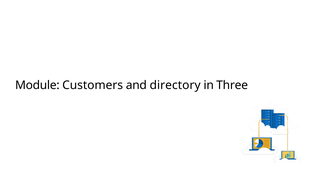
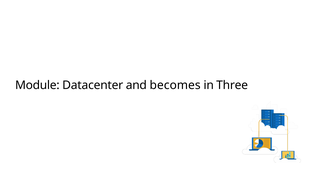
Customers: Customers -> Datacenter (93, 85)
directory: directory -> becomes (175, 85)
